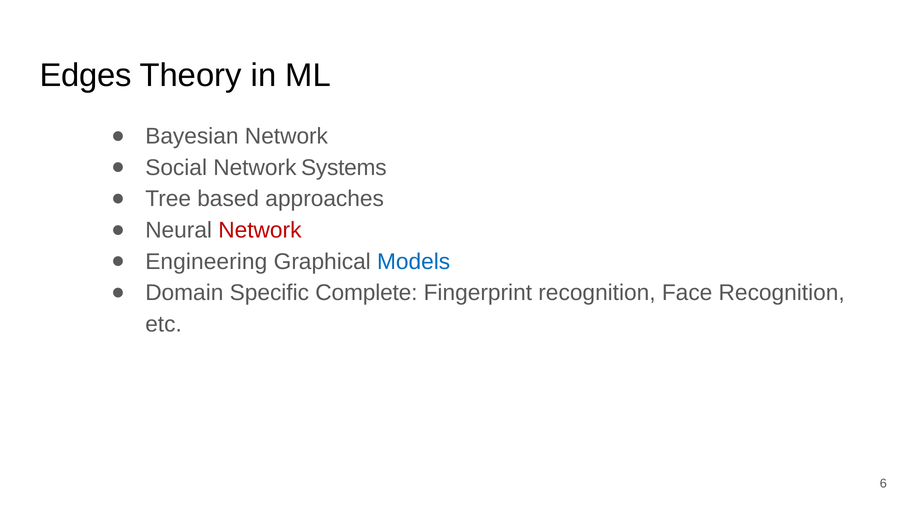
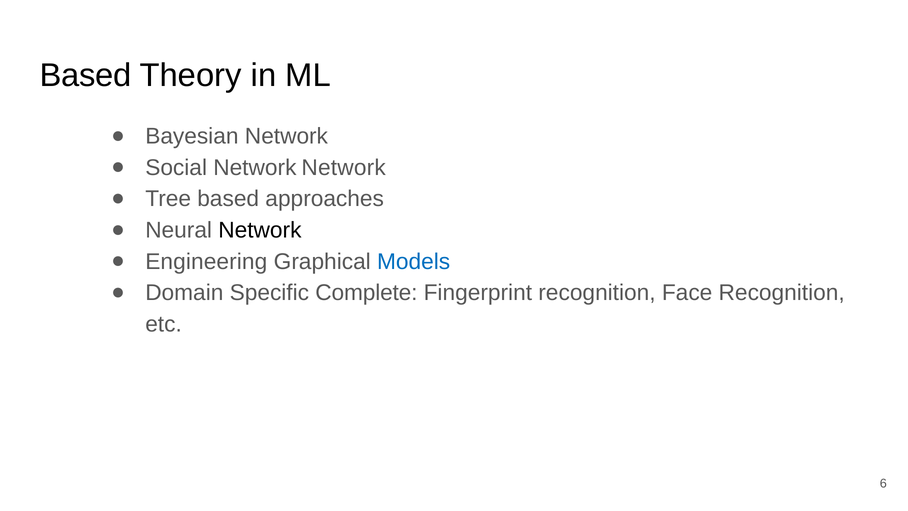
Edges: Edges -> Based (86, 75)
Network Systems: Systems -> Network (344, 167)
Network colour: red -> black (260, 230)
